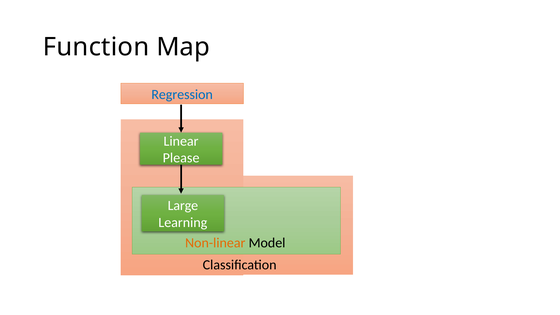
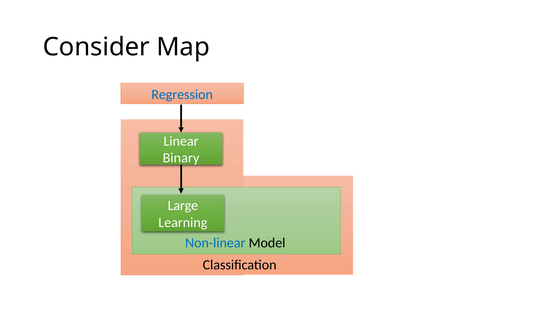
Function: Function -> Consider (96, 47)
Please: Please -> Binary (181, 158)
Non-linear colour: orange -> blue (215, 243)
